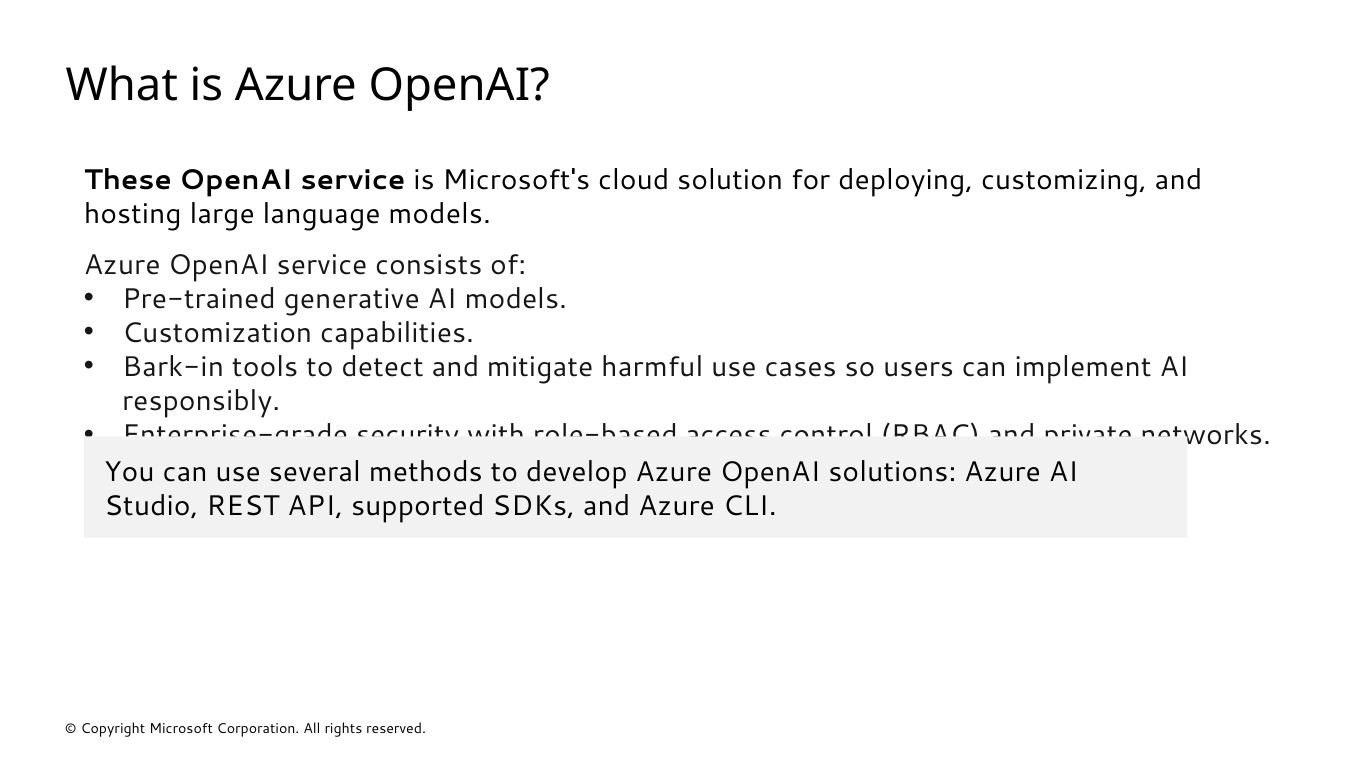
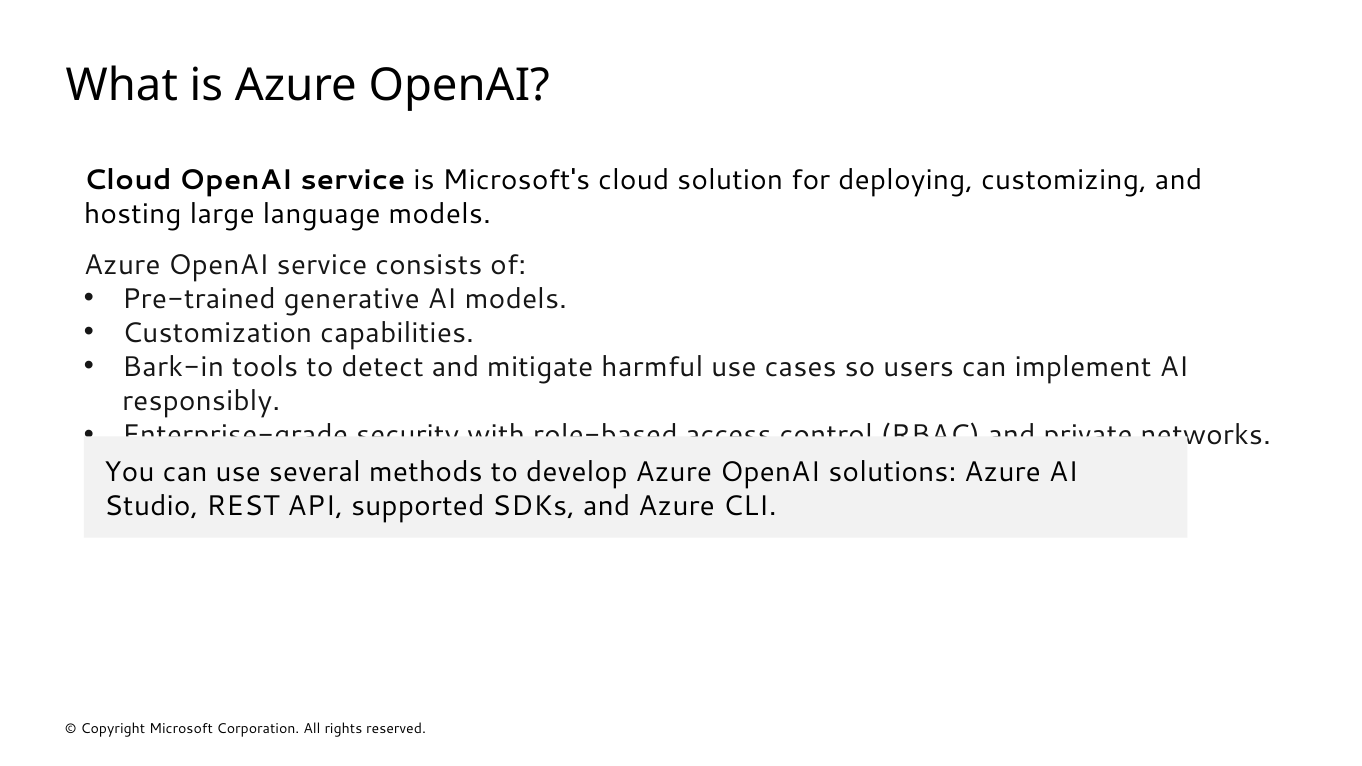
These: These -> Cloud (128, 180)
